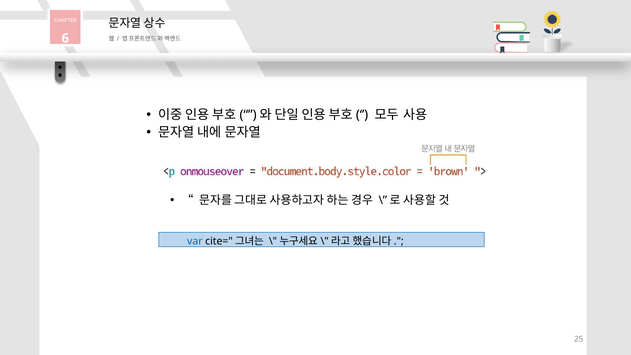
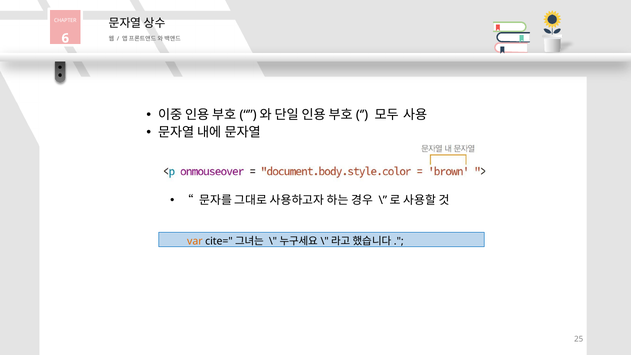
var colour: blue -> orange (195, 241)
